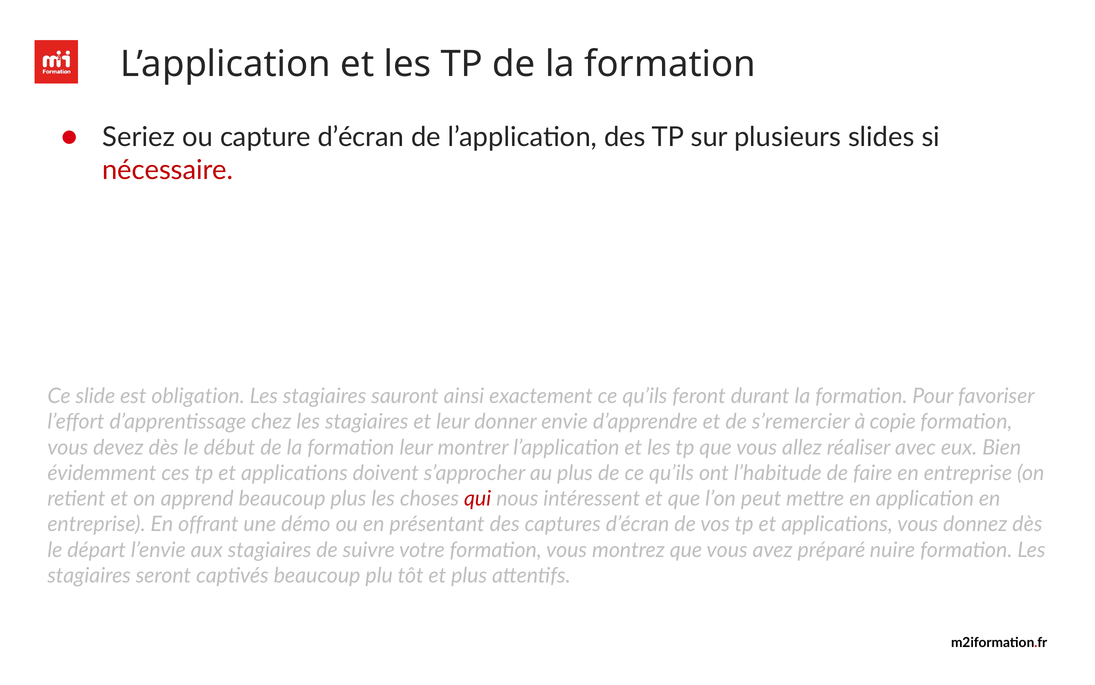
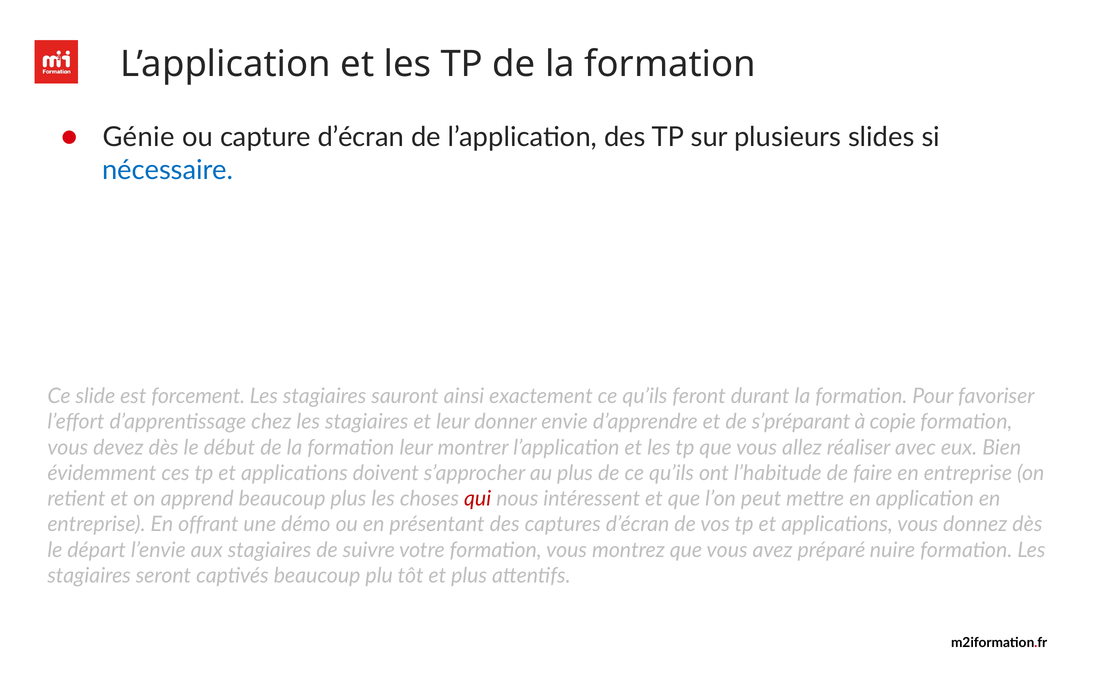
Seriez: Seriez -> Génie (139, 137)
nécessaire colour: red -> blue (168, 170)
obligation: obligation -> forcement (198, 396)
s’remercier: s’remercier -> s’préparant (801, 422)
